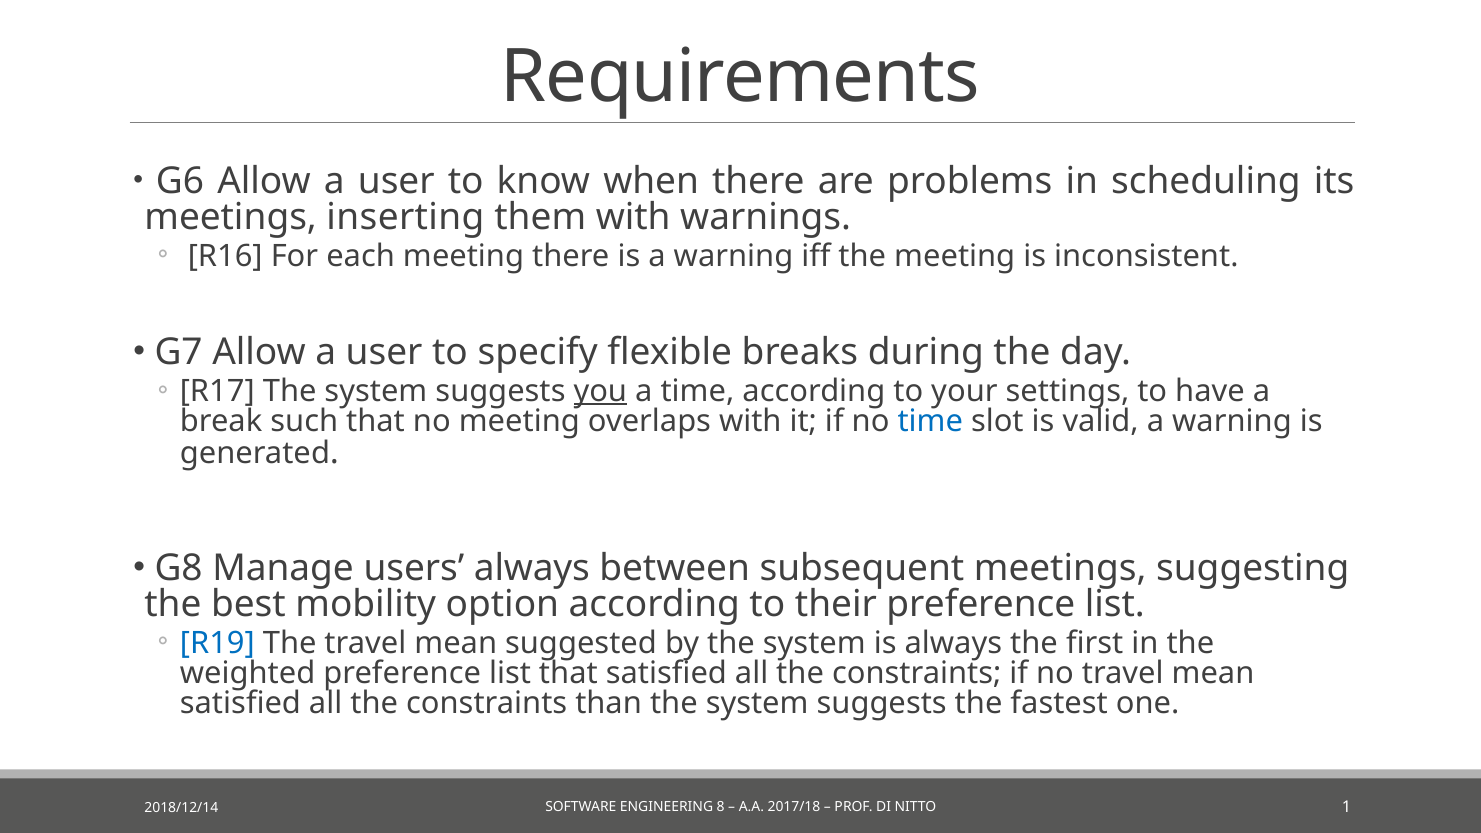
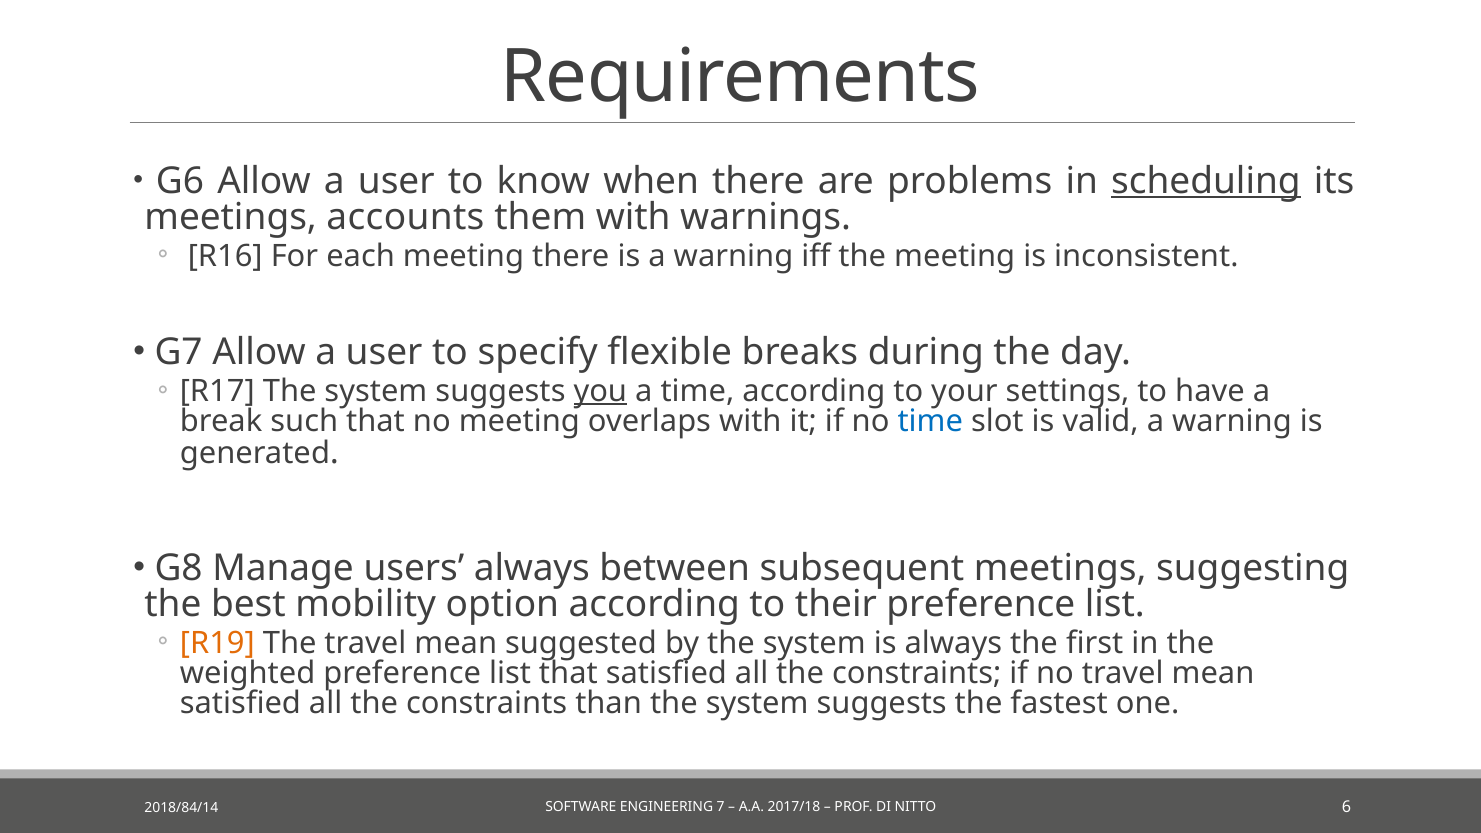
scheduling underline: none -> present (1206, 181)
inserting: inserting -> accounts (405, 217)
R19 colour: blue -> orange (217, 643)
8: 8 -> 7 (721, 807)
1: 1 -> 6 (1346, 807)
2018/12/14: 2018/12/14 -> 2018/84/14 (181, 808)
